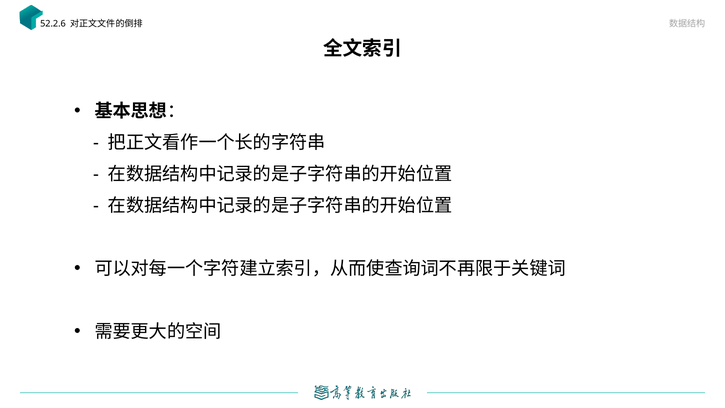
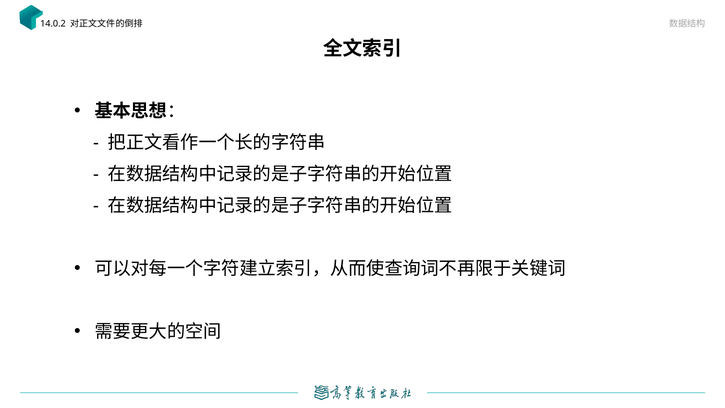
52.2.6: 52.2.6 -> 14.0.2 (53, 24)
